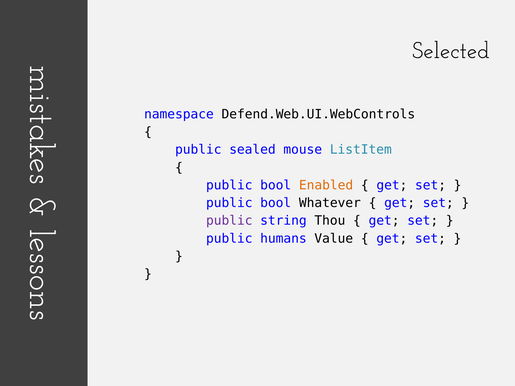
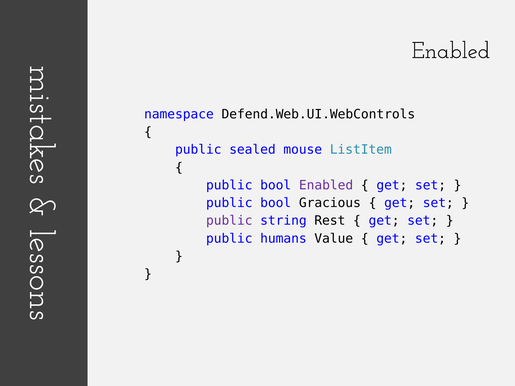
Selected: Selected -> Enabled (451, 50)
Enabled colour: orange -> purple (326, 185)
Whatever: Whatever -> Gracious (330, 203)
Thou: Thou -> Rest (330, 221)
